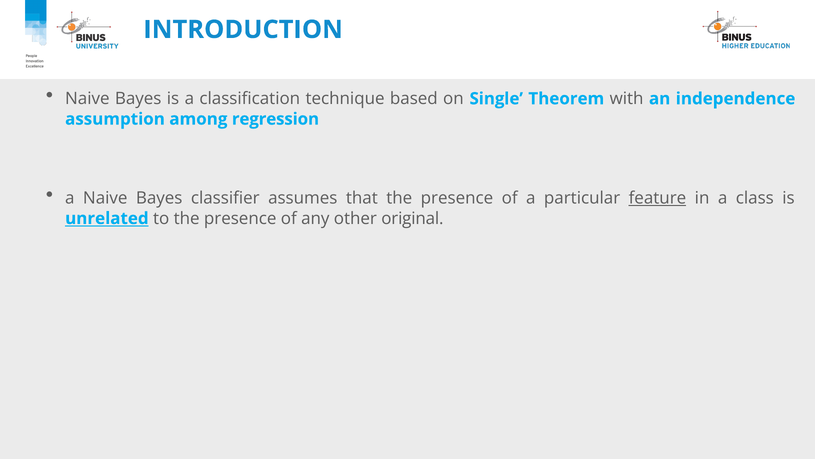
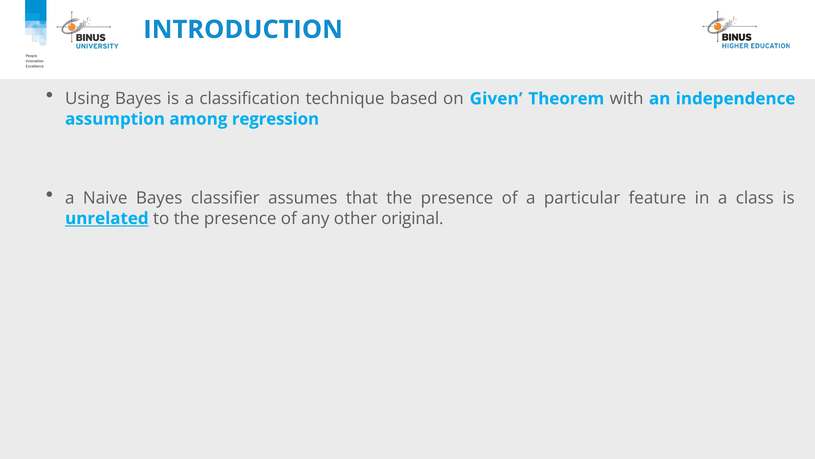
Naive: Naive -> Using (87, 99)
Single: Single -> Given (496, 99)
feature underline: present -> none (657, 198)
